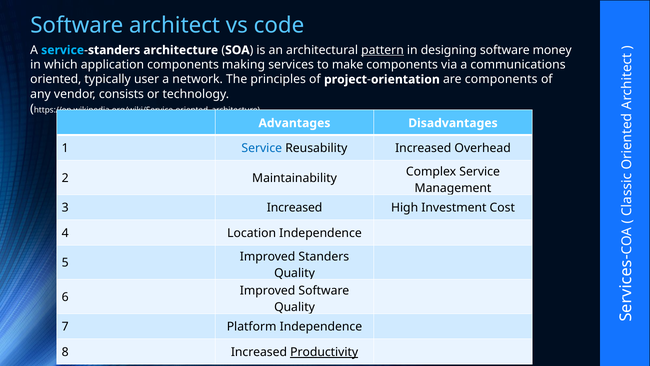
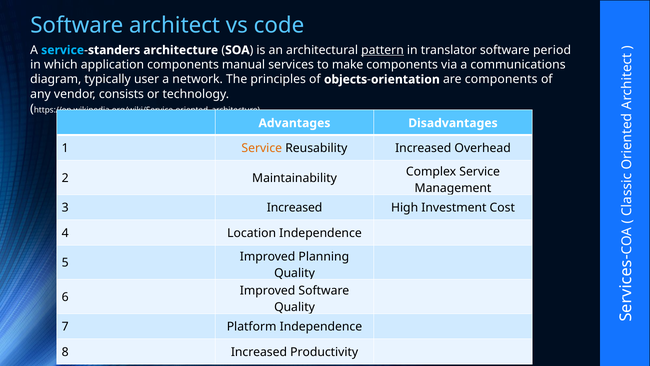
designing: designing -> translator (449, 50)
money: money -> period (552, 50)
making: making -> manual (244, 65)
oriented: oriented -> diagram (56, 79)
project: project -> objects (346, 79)
Service colour: blue -> orange (262, 148)
Improved Standers: Standers -> Planning (324, 256)
Productivity underline: present -> none (324, 352)
